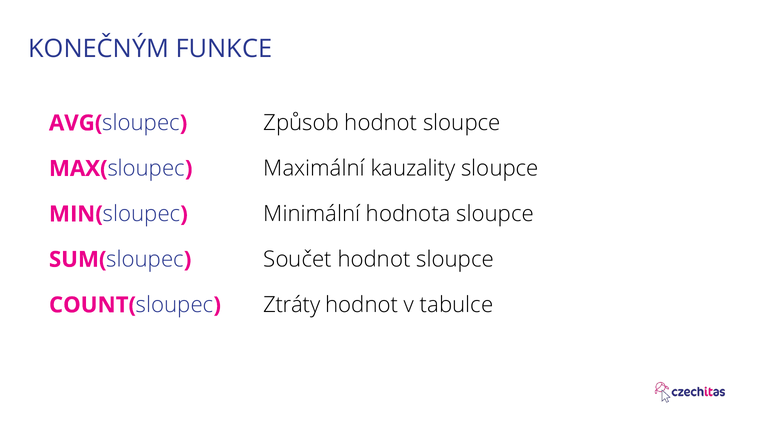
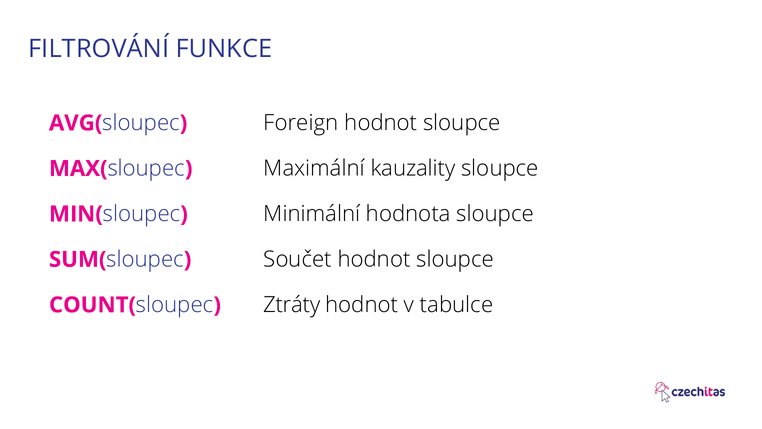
KONEČNÝM: KONEČNÝM -> FILTROVÁNÍ (99, 49)
Způsob: Způsob -> Foreign (301, 123)
